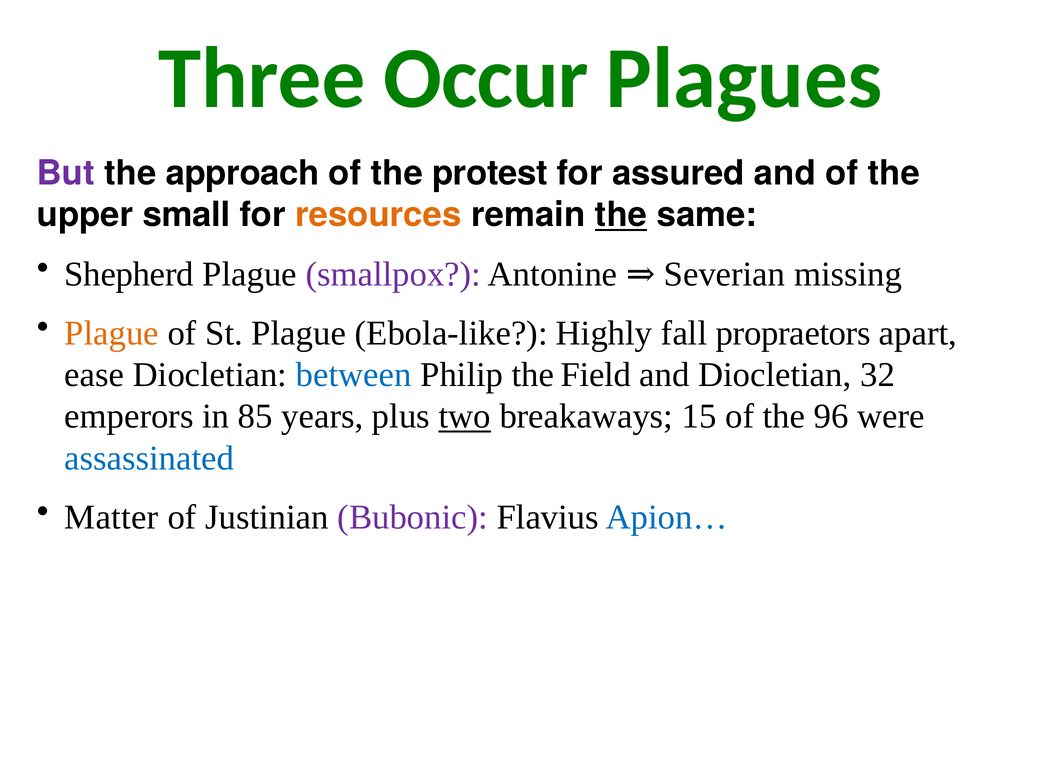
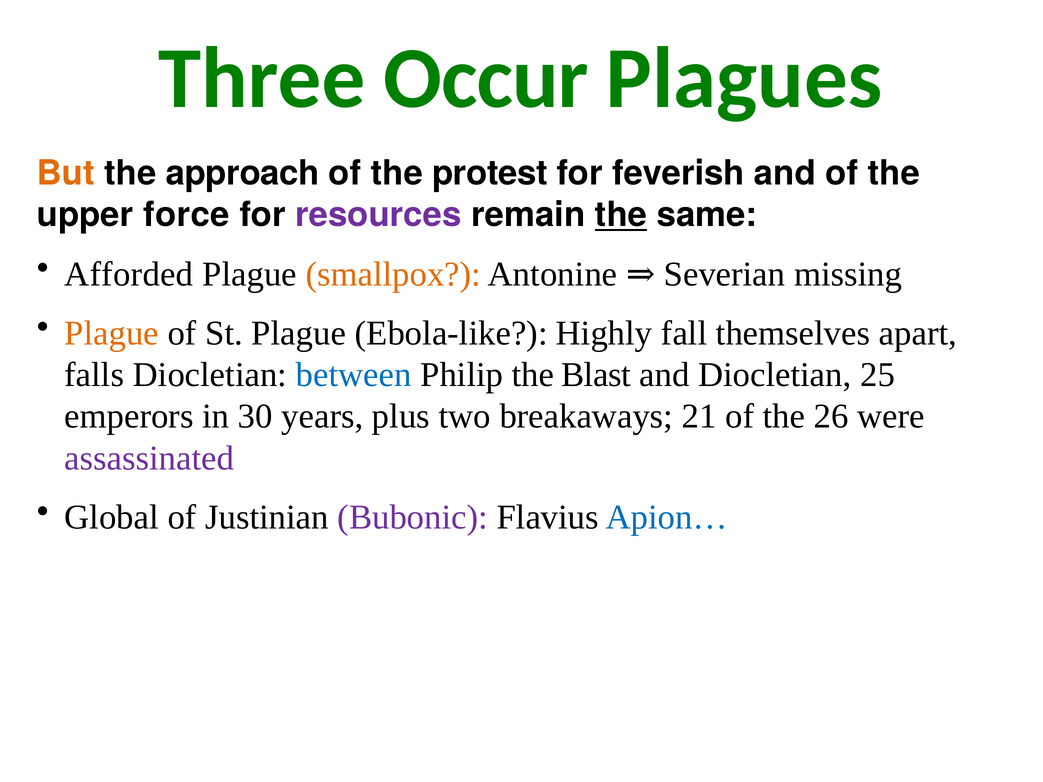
But colour: purple -> orange (66, 173)
assured: assured -> feverish (678, 173)
small: small -> force (186, 215)
resources colour: orange -> purple (378, 215)
Shepherd: Shepherd -> Afforded (129, 274)
smallpox colour: purple -> orange (393, 274)
propraetors: propraetors -> themselves (793, 333)
ease: ease -> falls (94, 375)
Field: Field -> Blast (596, 375)
32: 32 -> 25 (878, 375)
85: 85 -> 30 (255, 417)
two underline: present -> none (465, 417)
15: 15 -> 21 (699, 417)
96: 96 -> 26 (831, 417)
assassinated colour: blue -> purple (149, 458)
Matter: Matter -> Global (112, 517)
